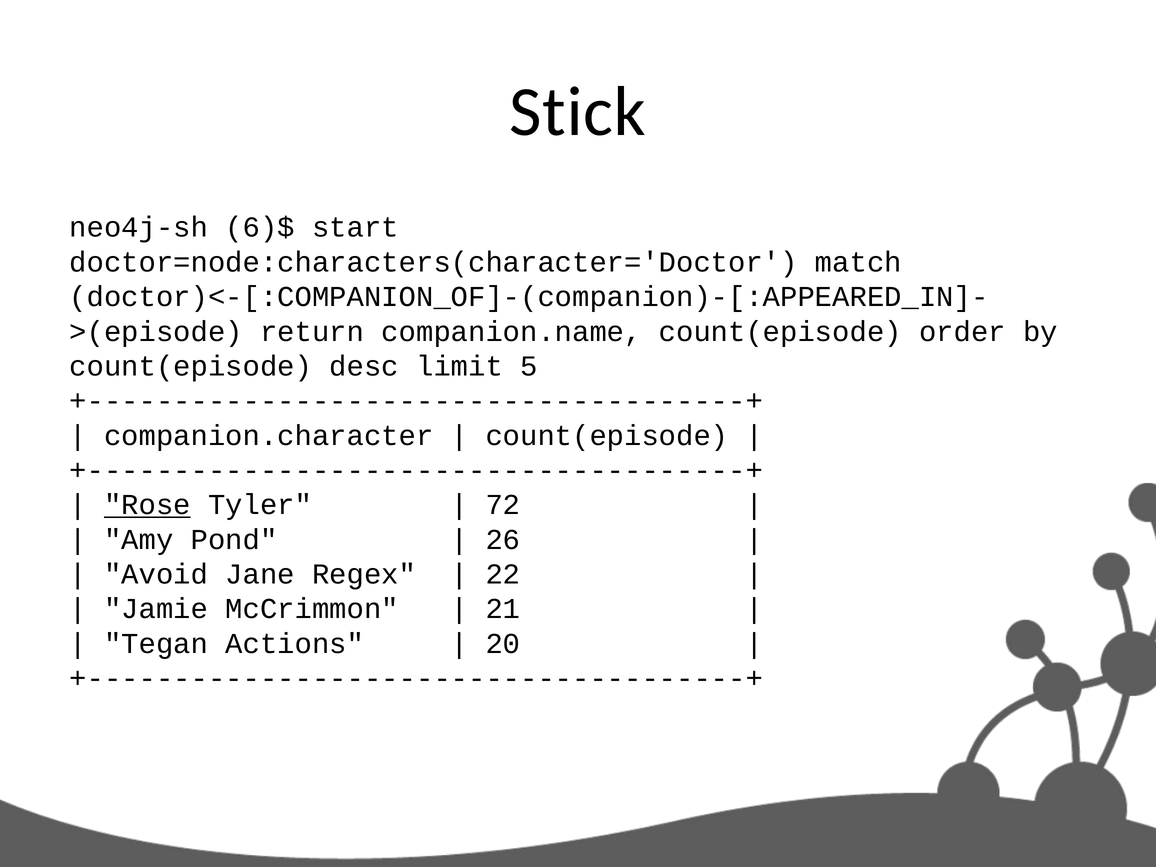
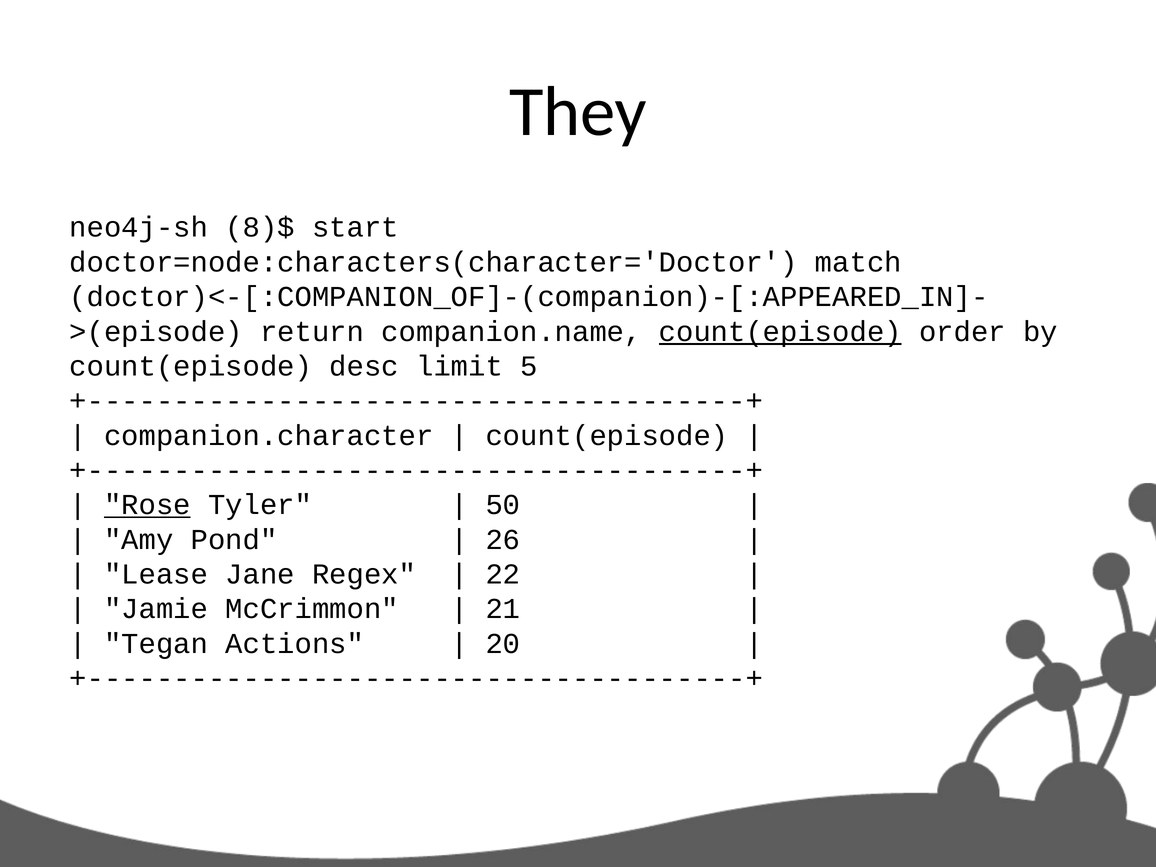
Stick: Stick -> They (578, 112)
6)$: 6)$ -> 8)$ (260, 227)
count(episode underline: none -> present (780, 331)
72: 72 -> 50 (503, 505)
Avoid: Avoid -> Lease (156, 574)
